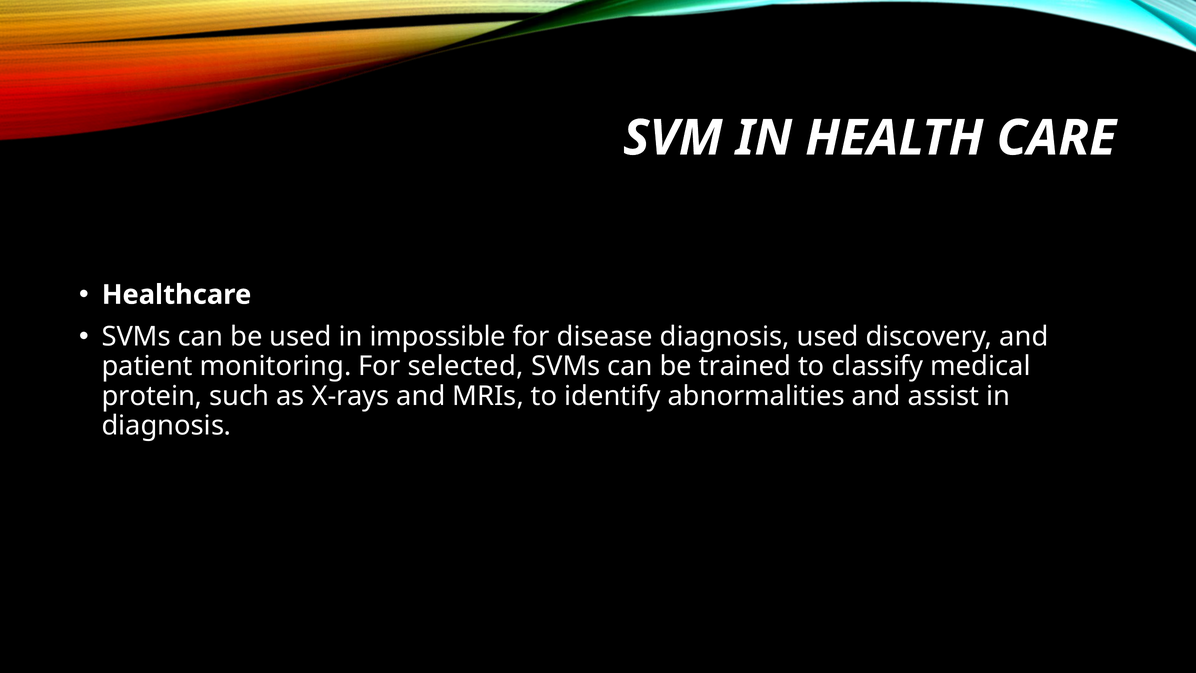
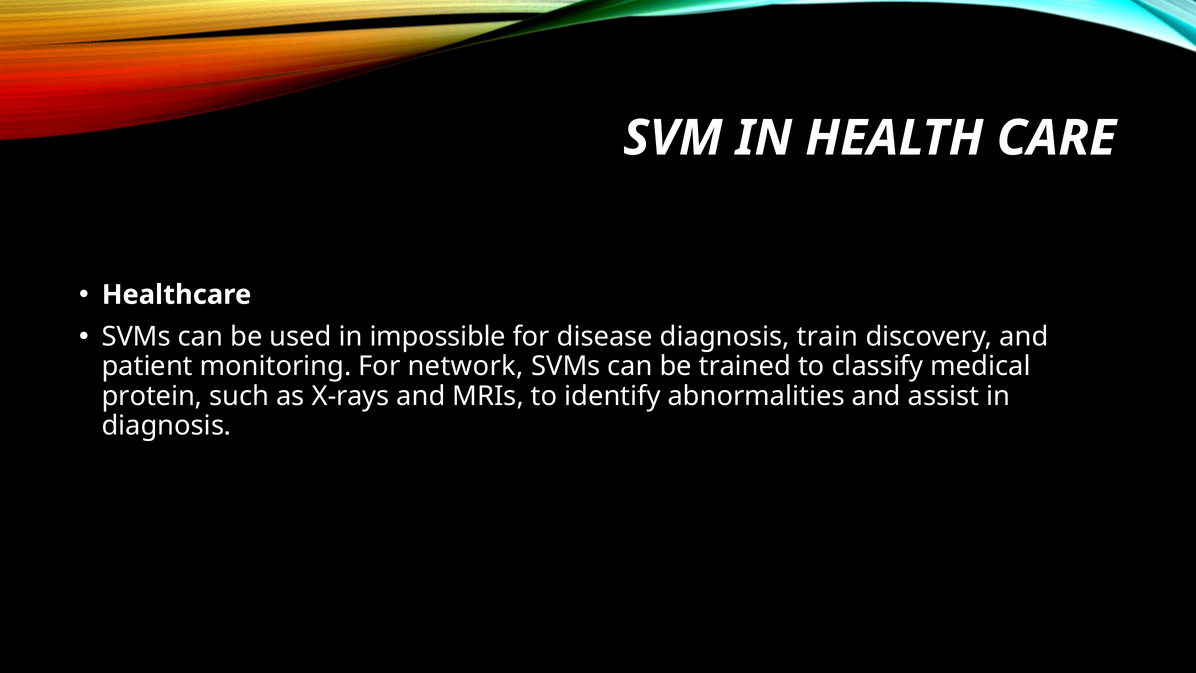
diagnosis used: used -> train (828, 337)
selected: selected -> network (466, 366)
